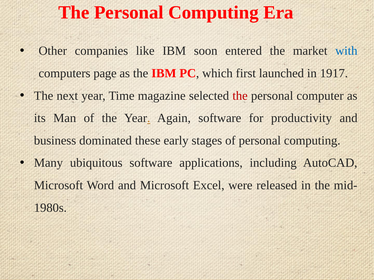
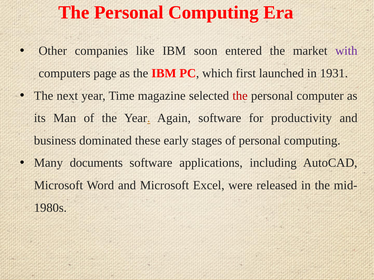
with colour: blue -> purple (346, 51)
1917: 1917 -> 1931 (334, 73)
ubiquitous: ubiquitous -> documents (96, 163)
